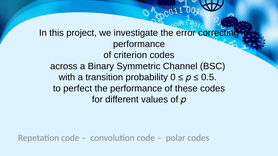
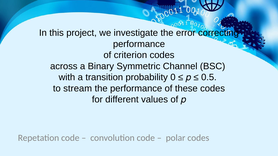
perfect: perfect -> stream (78, 89)
